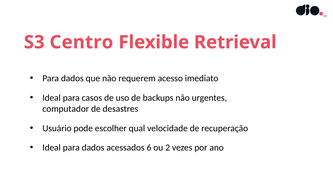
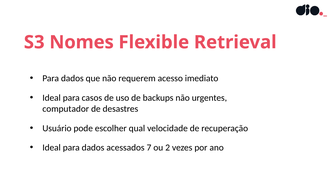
Centro: Centro -> Nomes (82, 42)
6: 6 -> 7 (149, 148)
